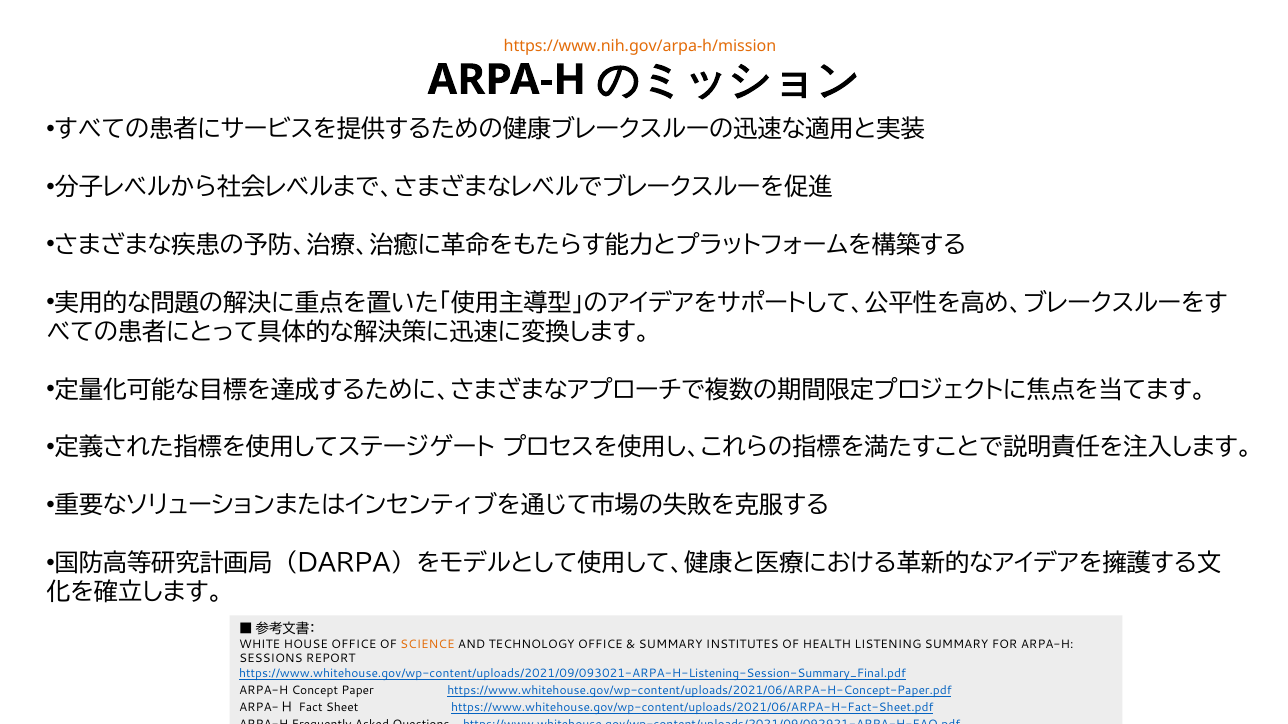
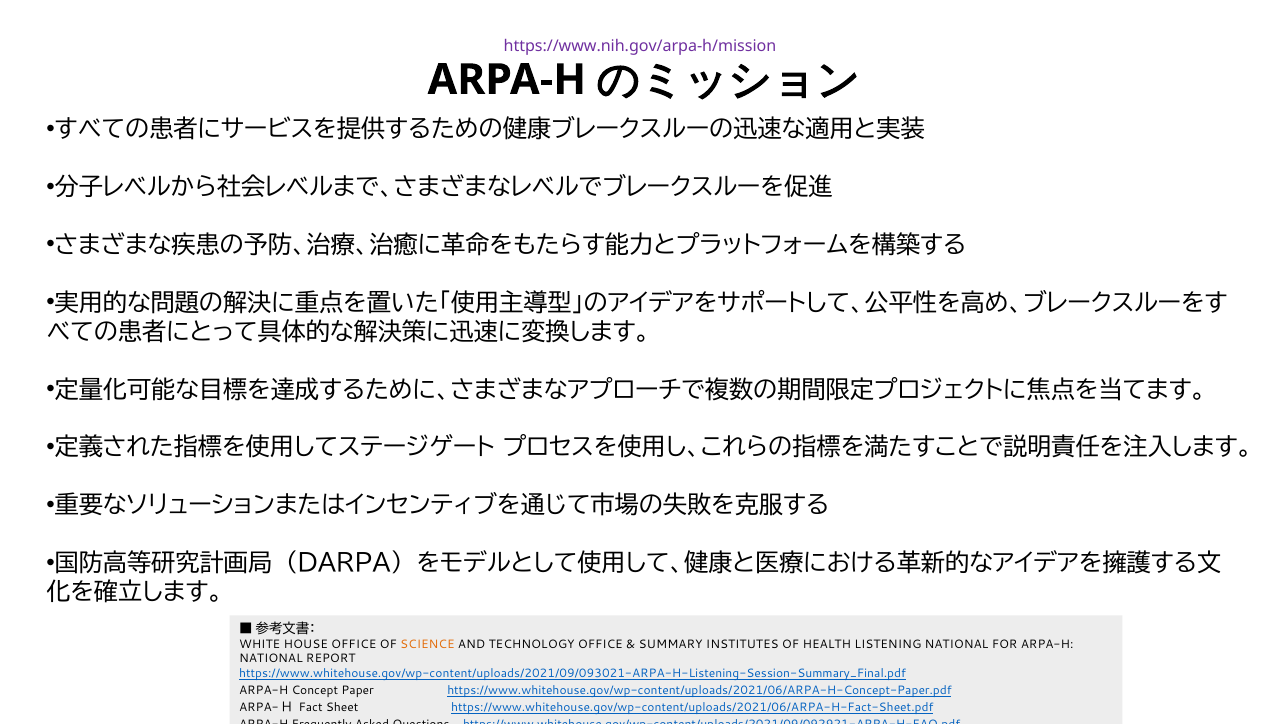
https://www.nih.gov/arpa-h/mission colour: orange -> purple (640, 47)
LISTENING SUMMARY: SUMMARY -> NATIONAL (956, 645)
SESSIONS: SESSIONS -> NATIONAL (271, 659)
